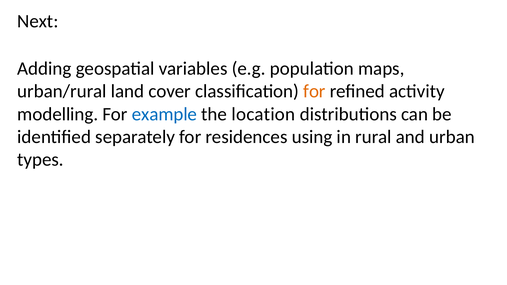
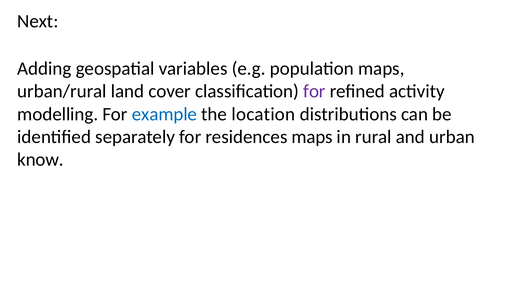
for colour: orange -> purple (314, 91)
residences using: using -> maps (312, 137)
types: types -> know (41, 160)
